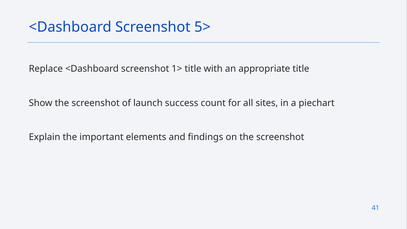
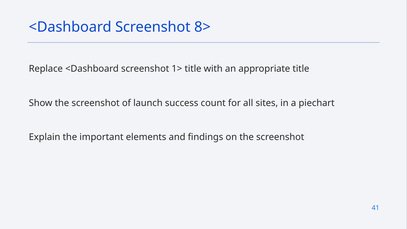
5>: 5> -> 8> (202, 27)
